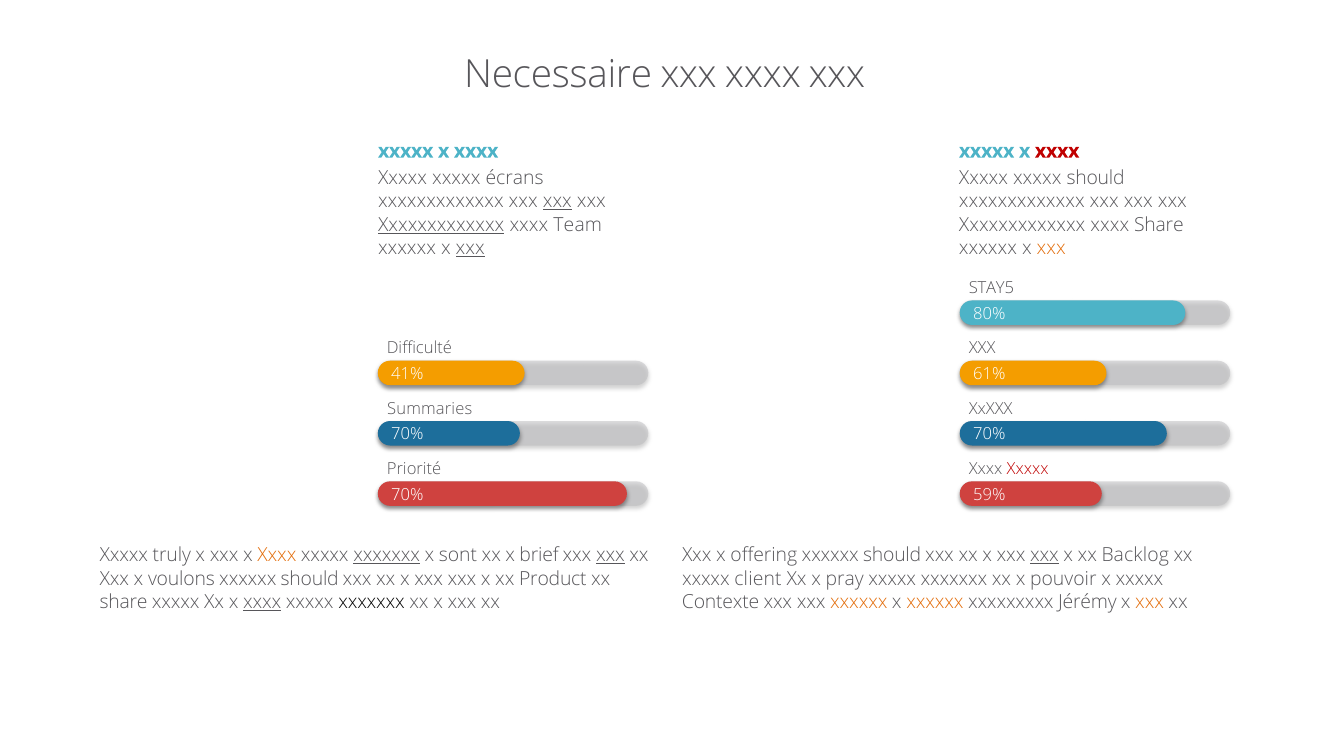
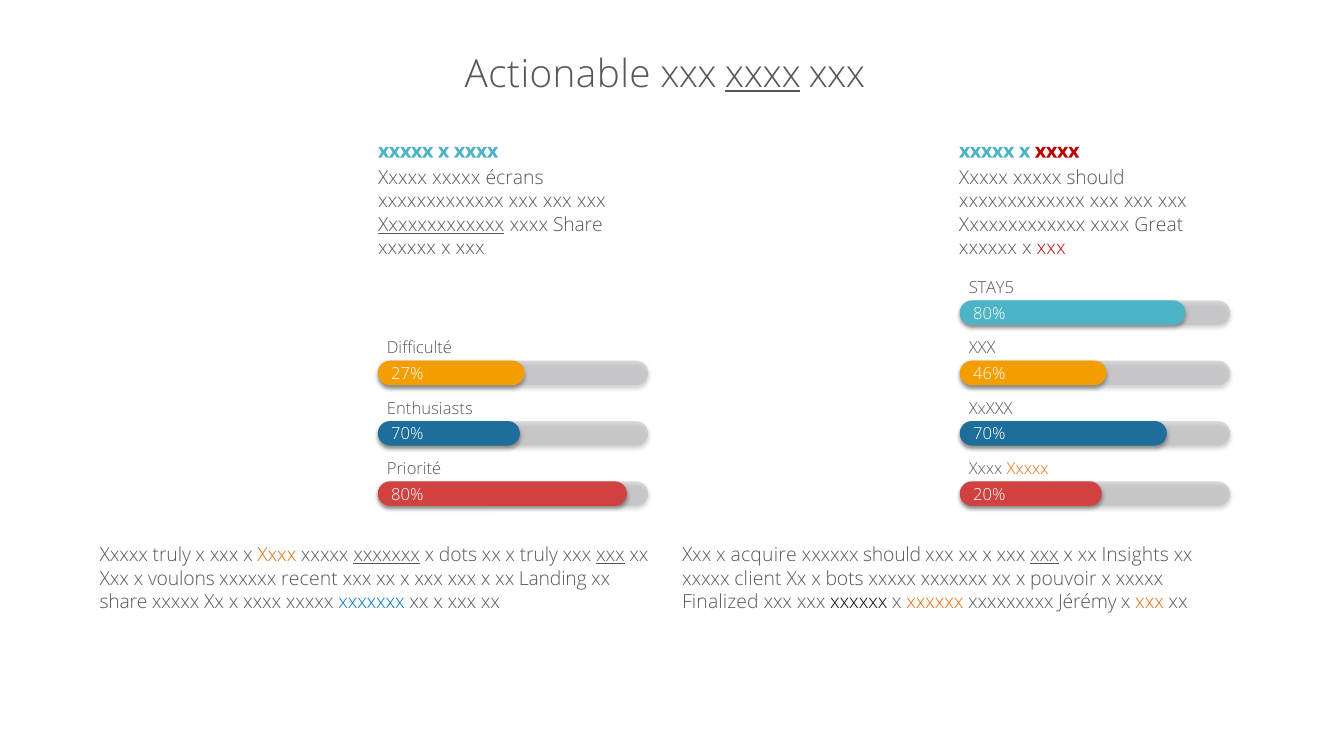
Necessaire: Necessaire -> Actionable (558, 74)
xxxx underline: none -> present (763, 74)
xxx underline: present -> none (557, 202)
xxxx Team: Team -> Share (578, 225)
xxxx Share: Share -> Great (1159, 225)
xxx underline: present -> none (470, 248)
xxx colour: orange -> red (1051, 248)
41%: 41% -> 27% (407, 374)
61%: 61% -> 46% (989, 374)
Summaries: Summaries -> Enthusiasts (430, 409)
Xxxxx colour: red -> orange (1028, 469)
70%: 70% -> 80% (407, 495)
59%: 59% -> 20% (989, 495)
sont: sont -> dots (458, 556)
x brief: brief -> truly (539, 556)
offering: offering -> acquire (764, 556)
Backlog: Backlog -> Insights (1135, 556)
should: should -> recent (309, 579)
Product: Product -> Landing (553, 579)
pray: pray -> bots (845, 579)
xxxx underline: present -> none (262, 602)
xxxxxxx colour: black -> blue (372, 602)
Contexte: Contexte -> Finalized (720, 602)
xxxxxx colour: orange -> black (859, 602)
